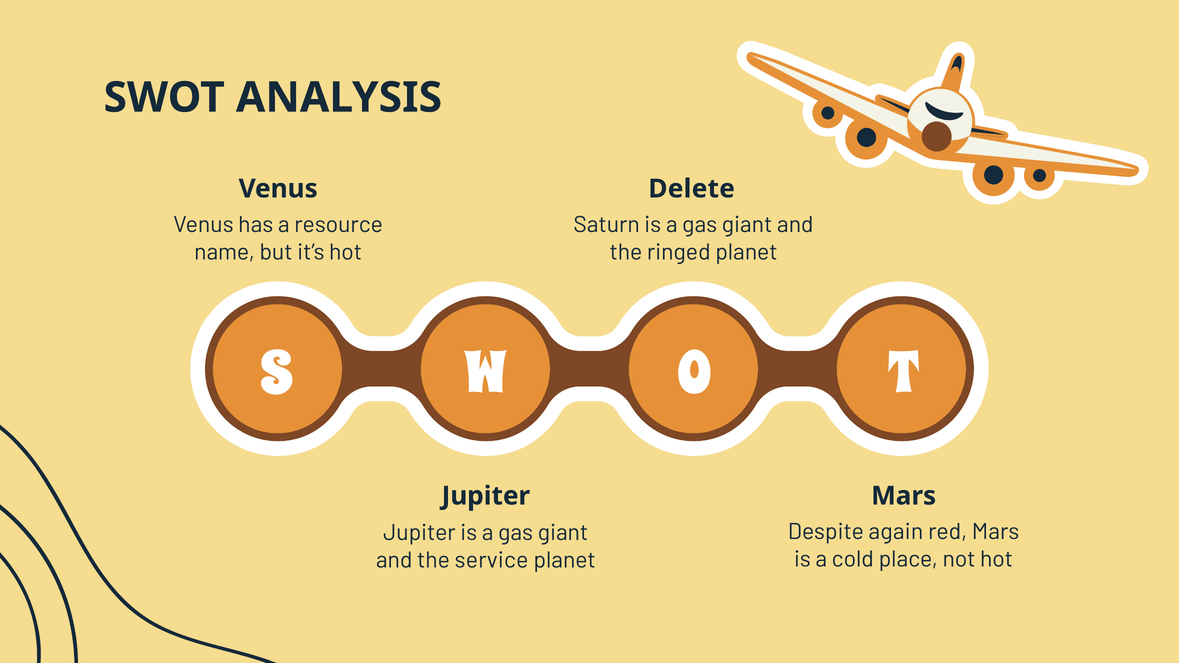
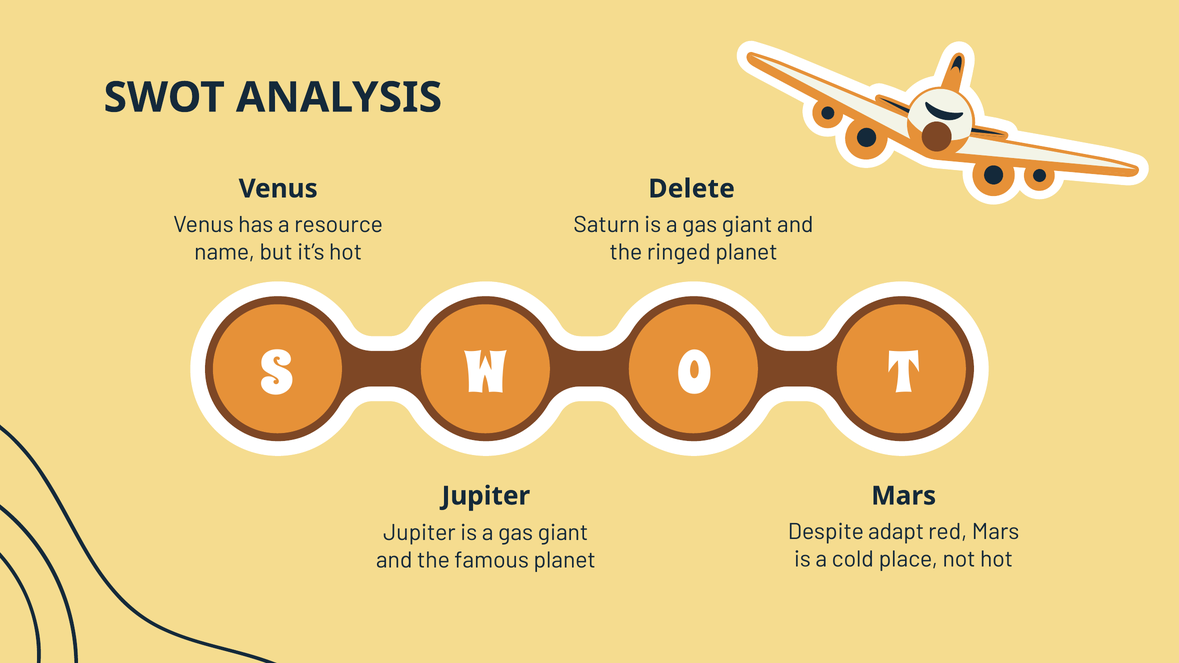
again: again -> adapt (896, 532)
service: service -> famous (492, 560)
